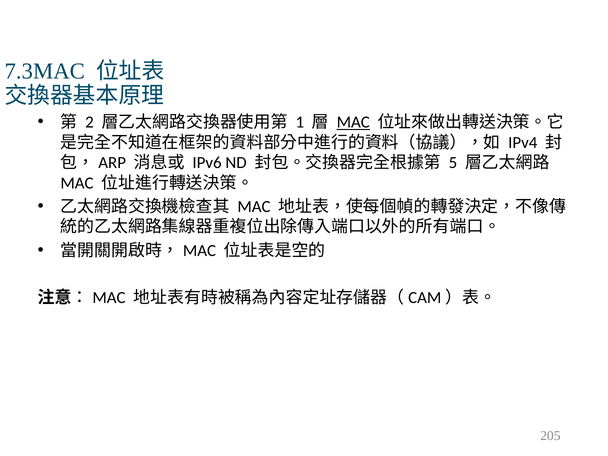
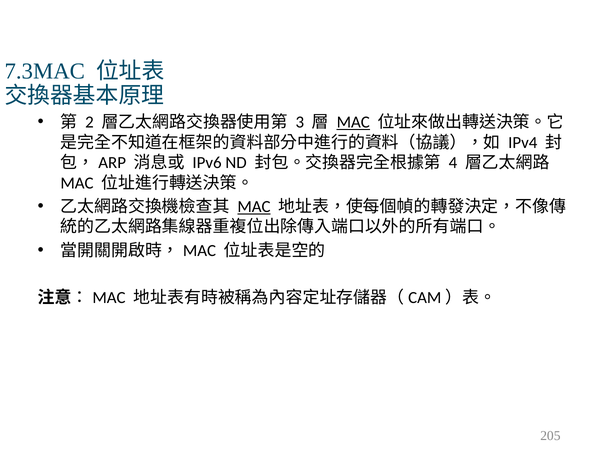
1: 1 -> 3 (300, 122)
5: 5 -> 4 (453, 163)
MAC underline: none -> present (254, 207)
